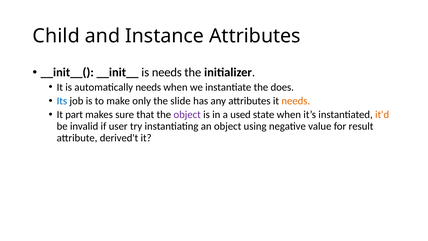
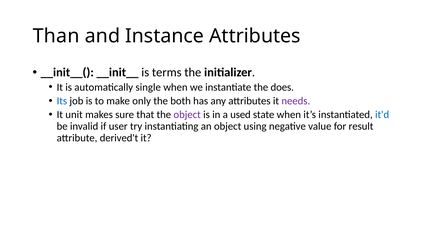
Child: Child -> Than (56, 36)
is needs: needs -> terms (167, 72)
automatically needs: needs -> single (148, 87)
slide: slide -> both (181, 101)
needs colour: orange -> purple (296, 101)
part: part -> unit (74, 115)
it'd colour: orange -> blue (382, 115)
